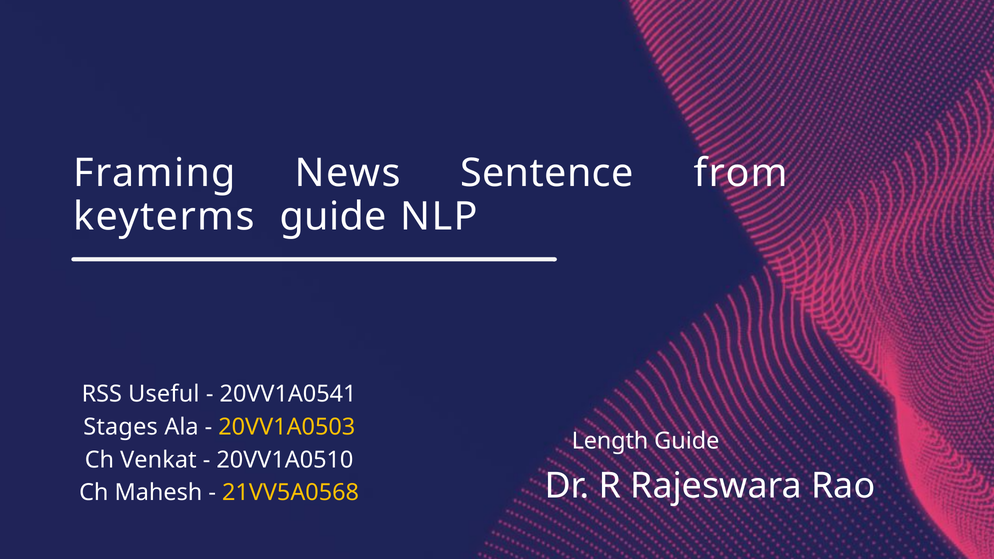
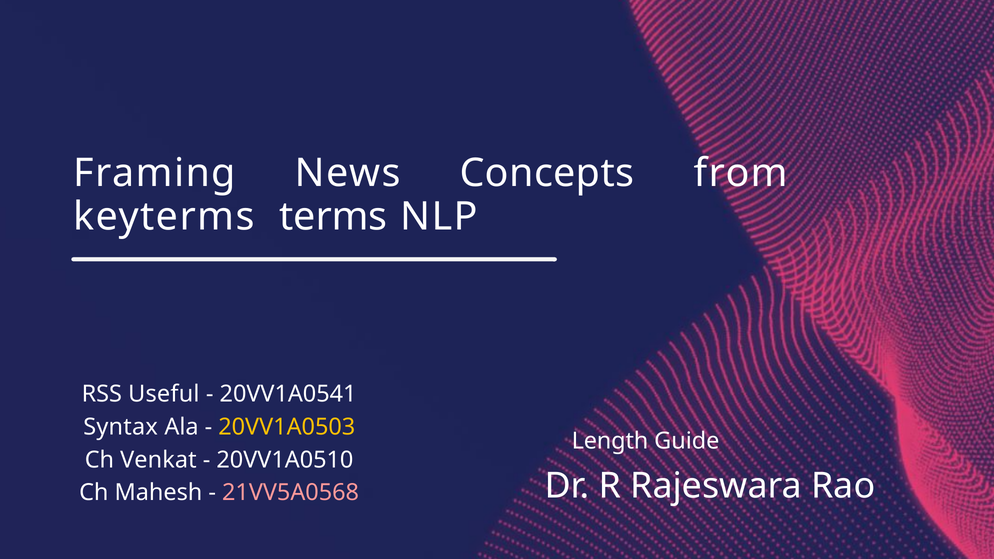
Sentence: Sentence -> Concepts (547, 173)
keyterms guide: guide -> terms (333, 217)
Stages: Stages -> Syntax (121, 427)
21VV5A0568 colour: yellow -> pink (291, 493)
